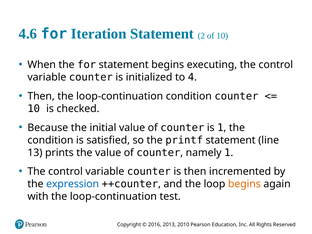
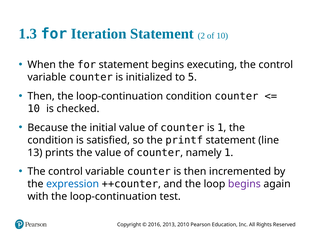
4.6: 4.6 -> 1.3 (28, 34)
4: 4 -> 5 (191, 77)
begins colour: orange -> purple (244, 184)
